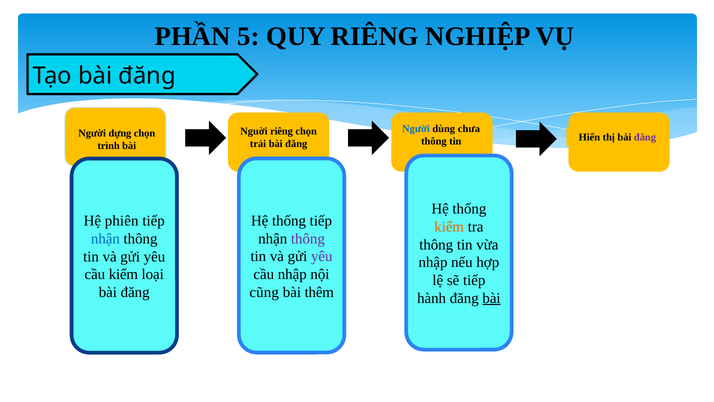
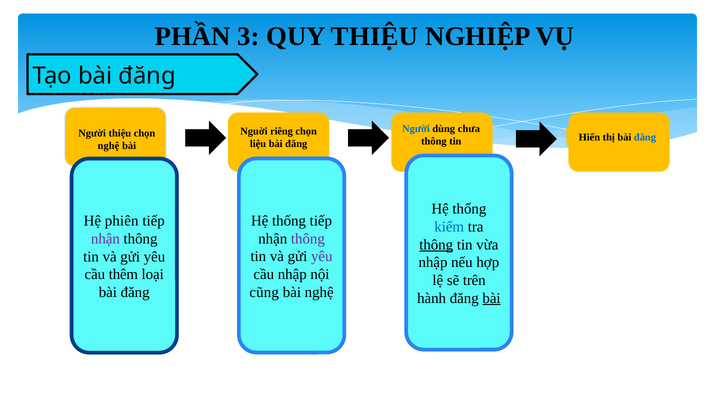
5: 5 -> 3 (248, 36)
QUY RIÊNG: RIÊNG -> THIỆU (375, 36)
Người dựng: dựng -> thiệu (120, 133)
đăng colour: purple -> blue (645, 137)
trải: trải -> liệu (258, 144)
trình: trình -> nghệ (109, 145)
kiểm colour: orange -> blue (449, 227)
nhận colour: blue -> purple (105, 239)
thông underline: none -> present (436, 244)
cầu kiểm: kiểm -> thêm (123, 274)
sẽ tiếp: tiếp -> trên (474, 280)
bài thêm: thêm -> nghệ (319, 292)
